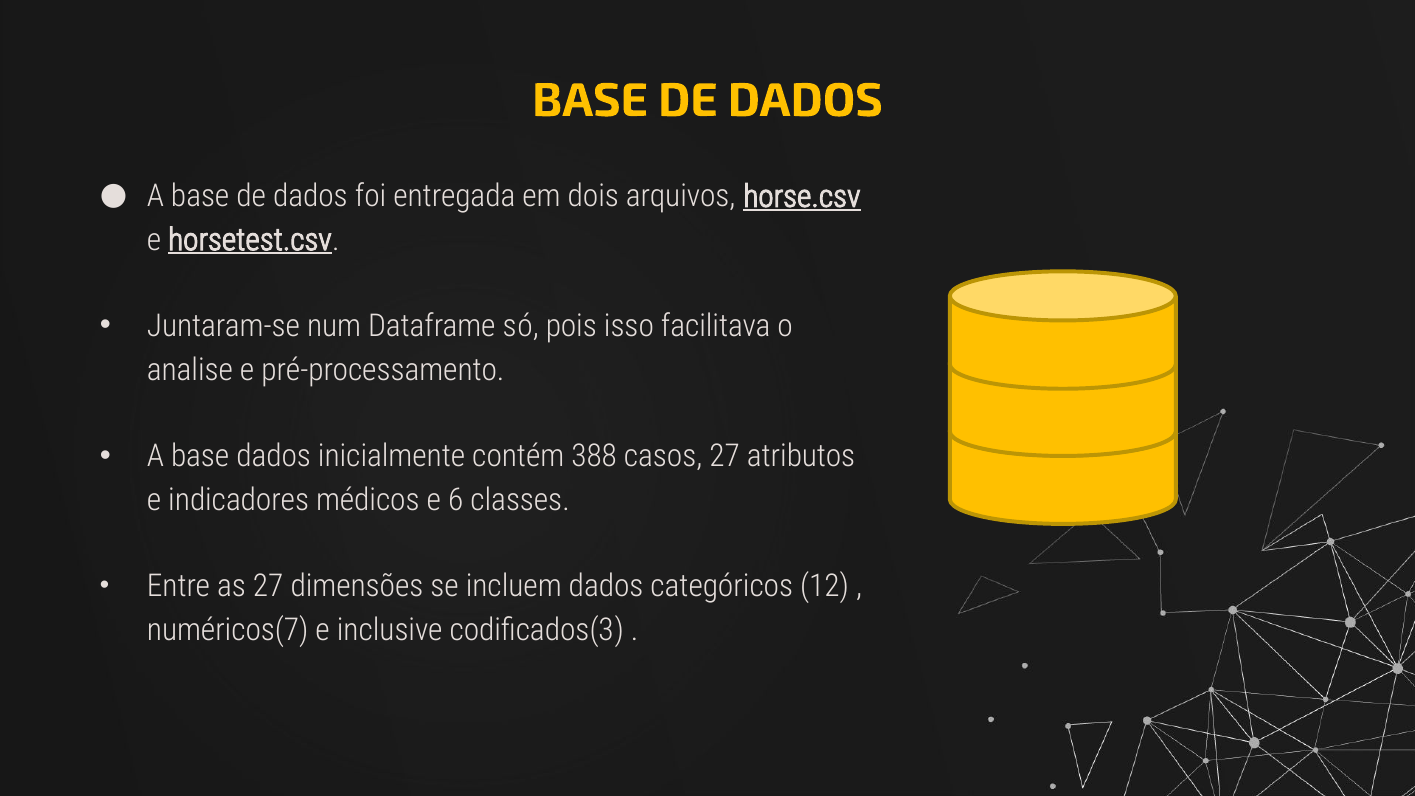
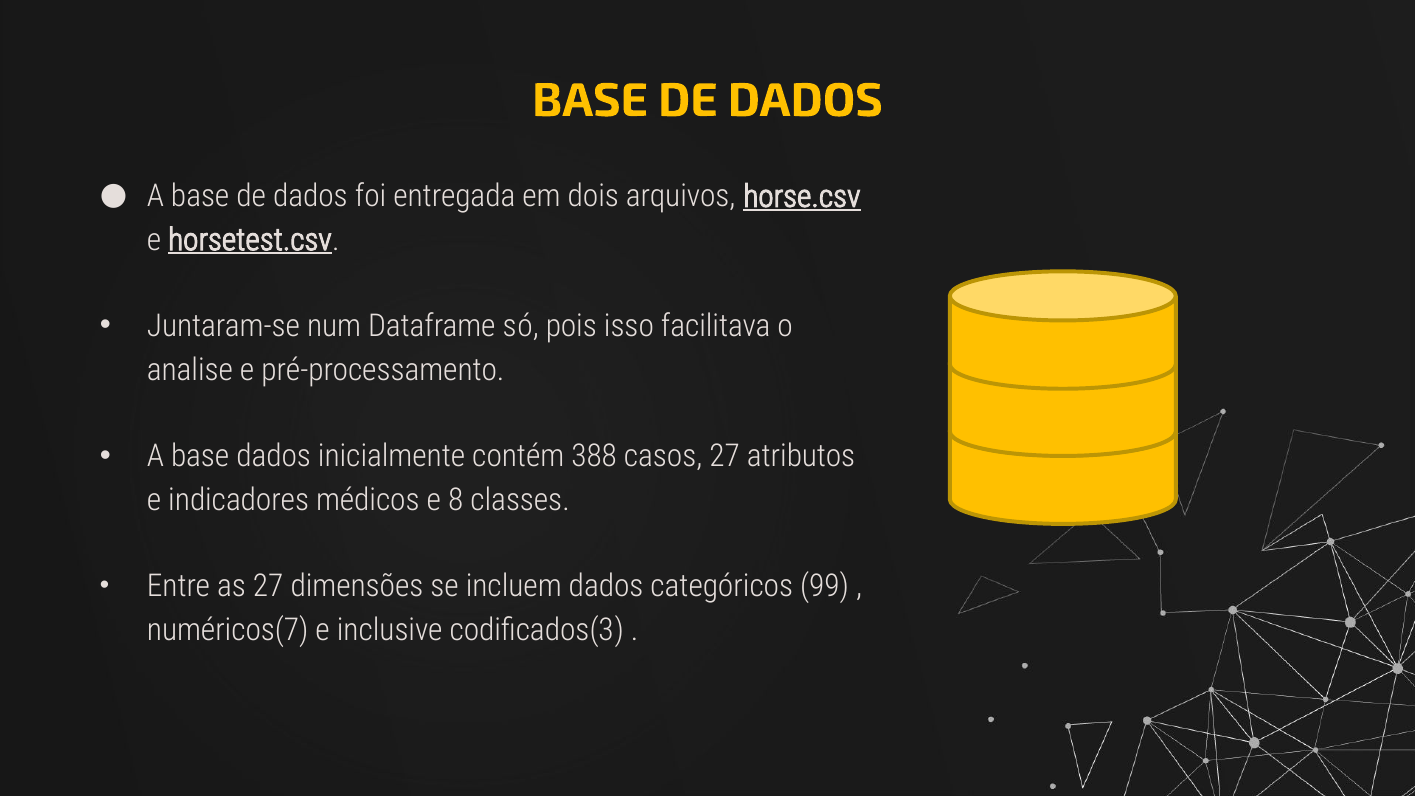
6: 6 -> 8 (456, 500)
12: 12 -> 99 (825, 586)
